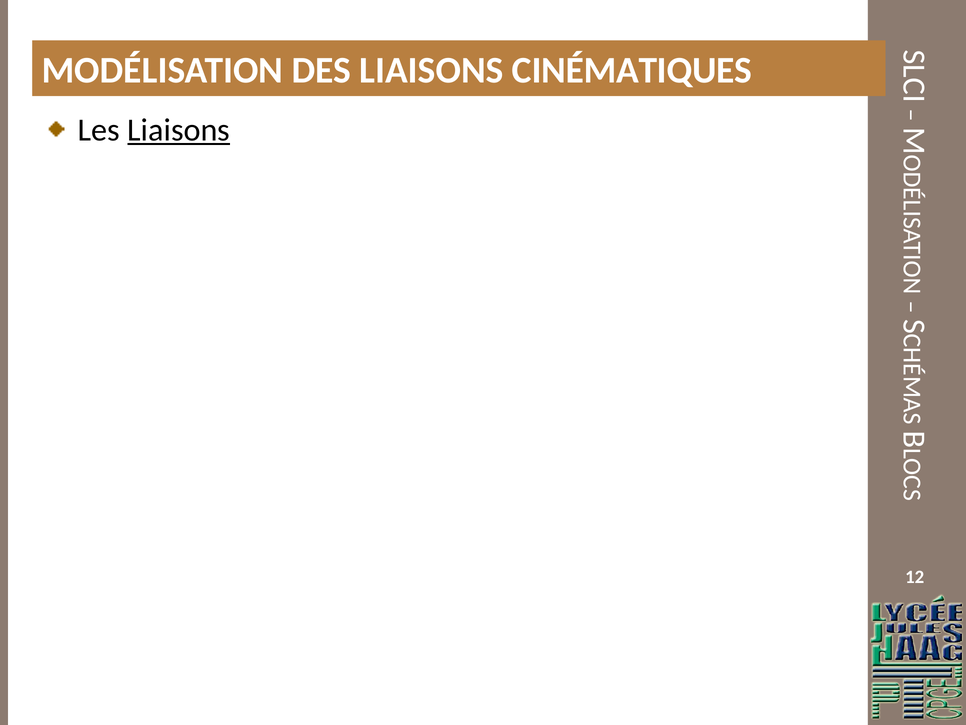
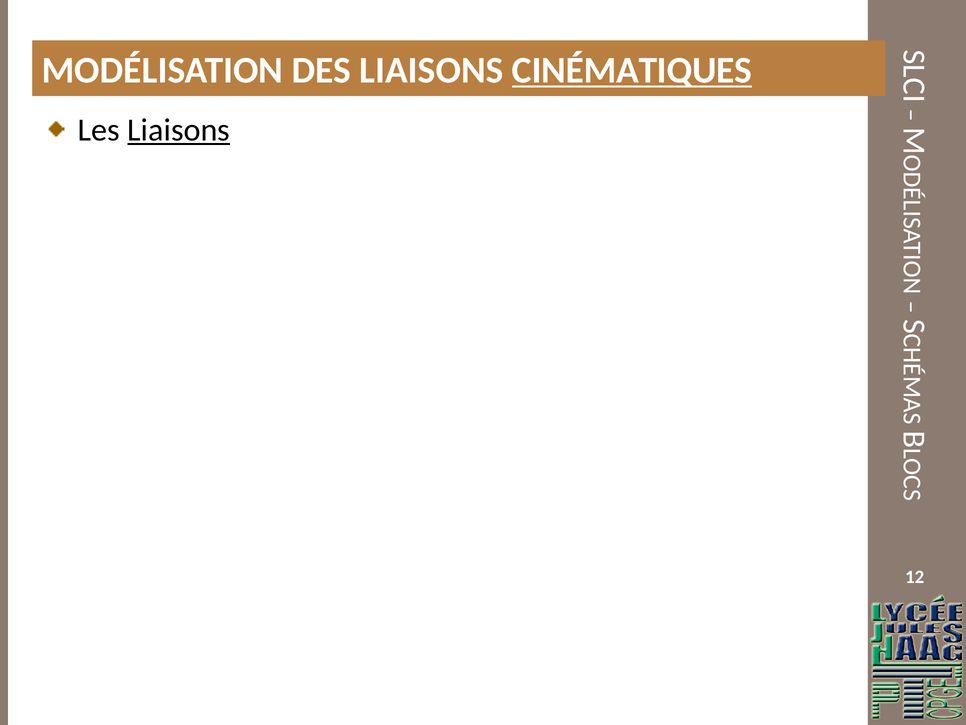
CINÉMATIQUES underline: none -> present (632, 70)
